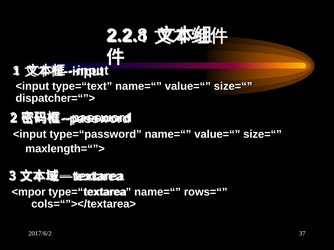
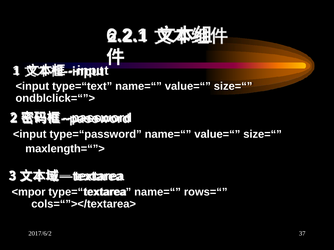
2.2.8: 2.2.8 -> 6.2.1 (127, 35)
dispatcher=“”>: dispatcher=“”> -> ondblclick=“”> (55, 99)
